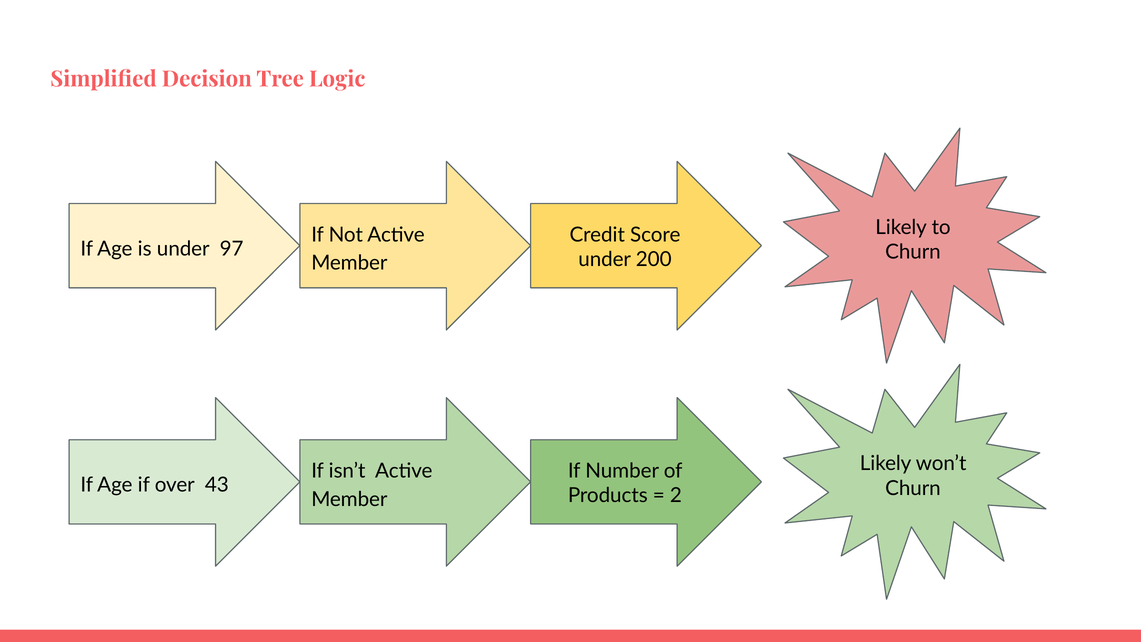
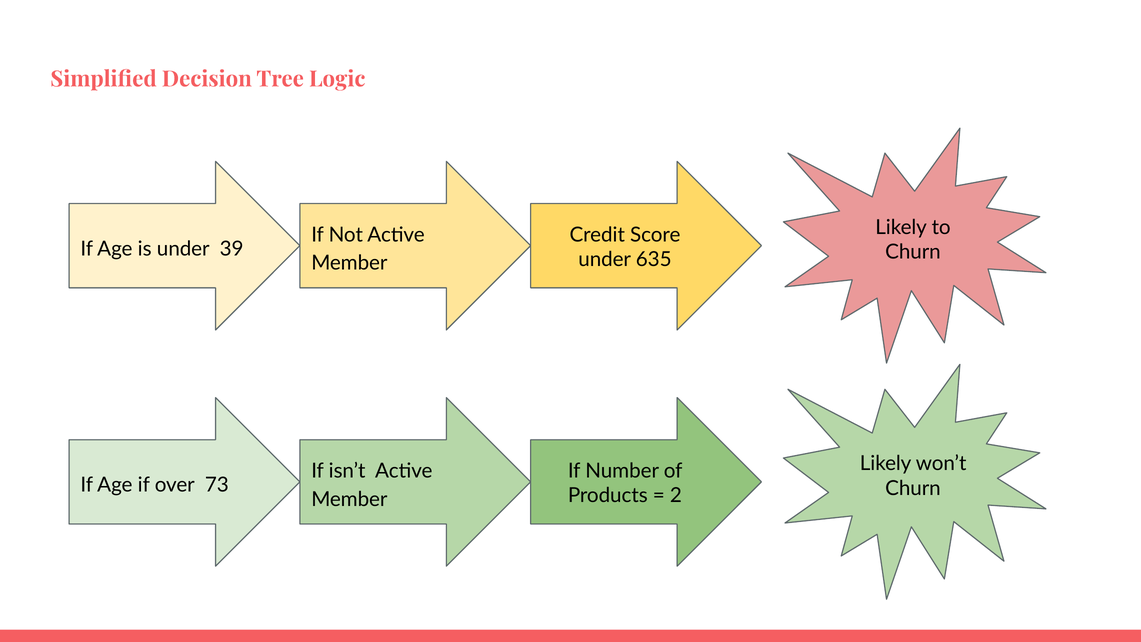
97: 97 -> 39 (232, 249)
200: 200 -> 635 (654, 259)
43: 43 -> 73 (217, 485)
